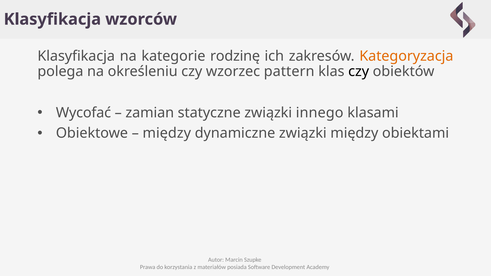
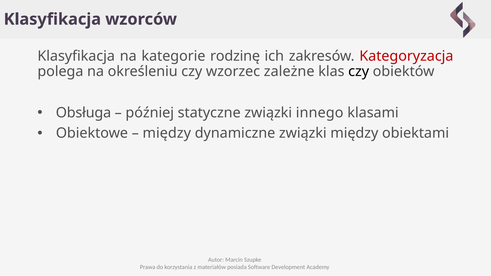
Kategoryzacja colour: orange -> red (406, 56)
pattern: pattern -> zależne (289, 72)
Wycofać: Wycofać -> Obsługa (83, 113)
zamian: zamian -> później (150, 113)
